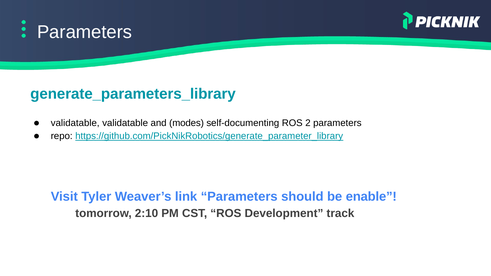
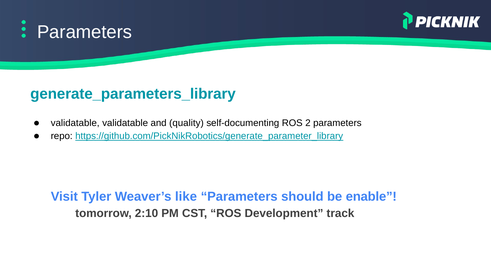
modes: modes -> quality (186, 123)
link: link -> like (186, 197)
